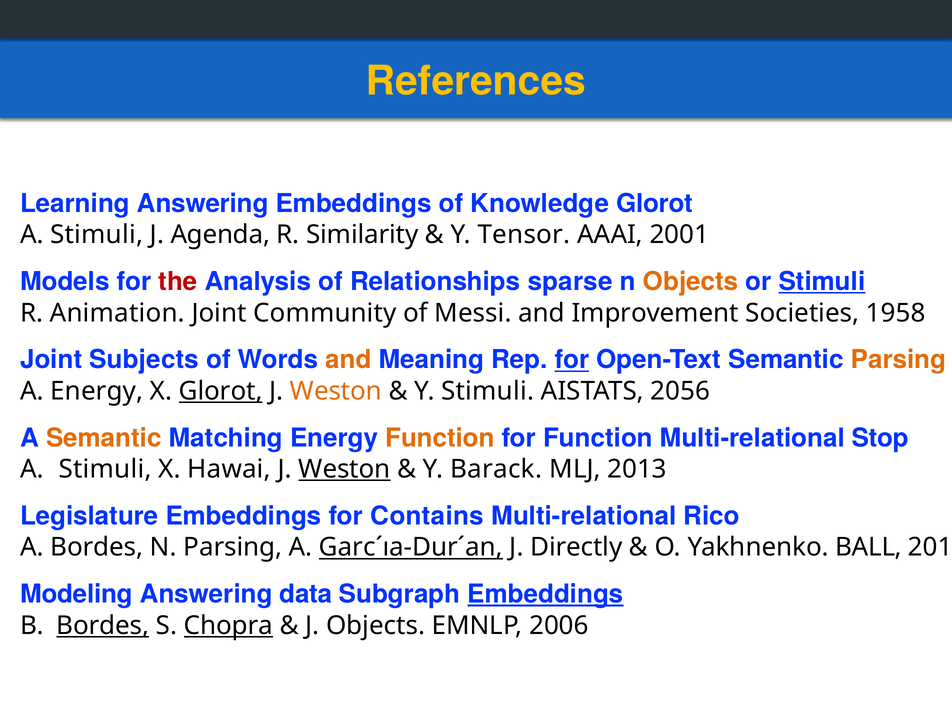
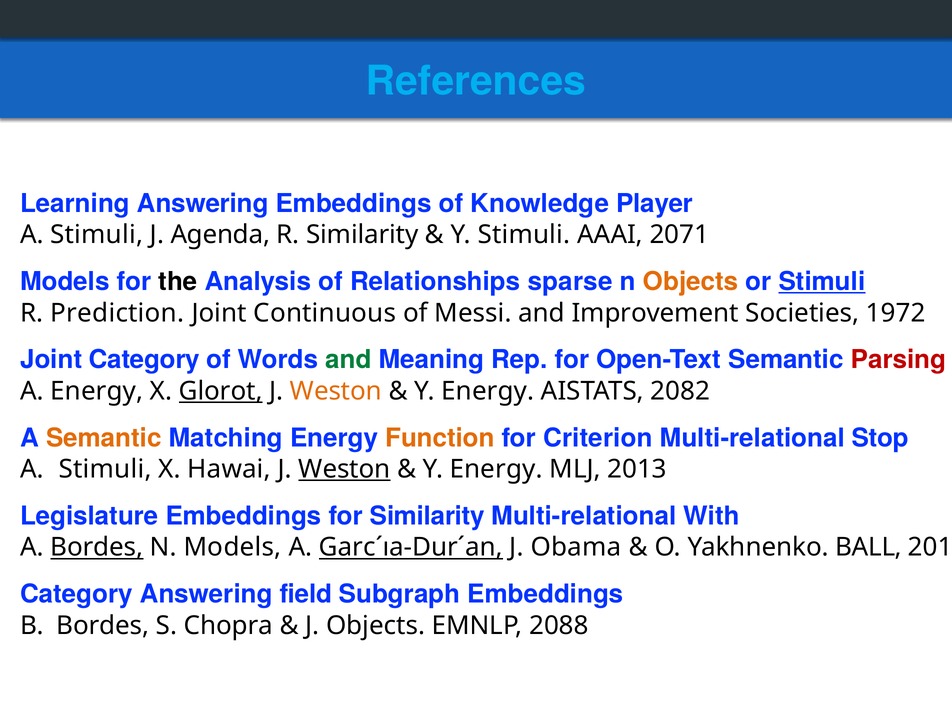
References colour: yellow -> light blue (476, 81)
Knowledge Glorot: Glorot -> Player (655, 204)
Y Tensor: Tensor -> Stimuli (524, 235)
2001: 2001 -> 2071 (679, 235)
the colour: red -> black (178, 282)
Animation: Animation -> Prediction (117, 313)
Community: Community -> Continuous (325, 313)
1958: 1958 -> 1972 (896, 313)
Joint Subjects: Subjects -> Category (144, 360)
and colour: orange -> green (348, 360)
for underline: present -> none (572, 360)
Parsing colour: orange -> red (899, 360)
Stimuli: Stimuli -> Energy (488, 391)
2056: 2056 -> 2082 (680, 391)
for Function: Function -> Criterion (598, 438)
Barack: Barack -> Energy (496, 469)
for Contains: Contains -> Similarity (427, 516)
Rico: Rico -> With (712, 516)
Bordes underline: none -> present (97, 547)
N Parsing: Parsing -> Models (233, 547)
Directly: Directly -> Obama (576, 547)
Modeling: Modeling -> Category (76, 594)
data: data -> field (306, 594)
Embeddings underline: present -> none (545, 594)
Bordes underline: present -> none (103, 626)
Chopra underline: present -> none (228, 626)
2006: 2006 -> 2088 (559, 626)
